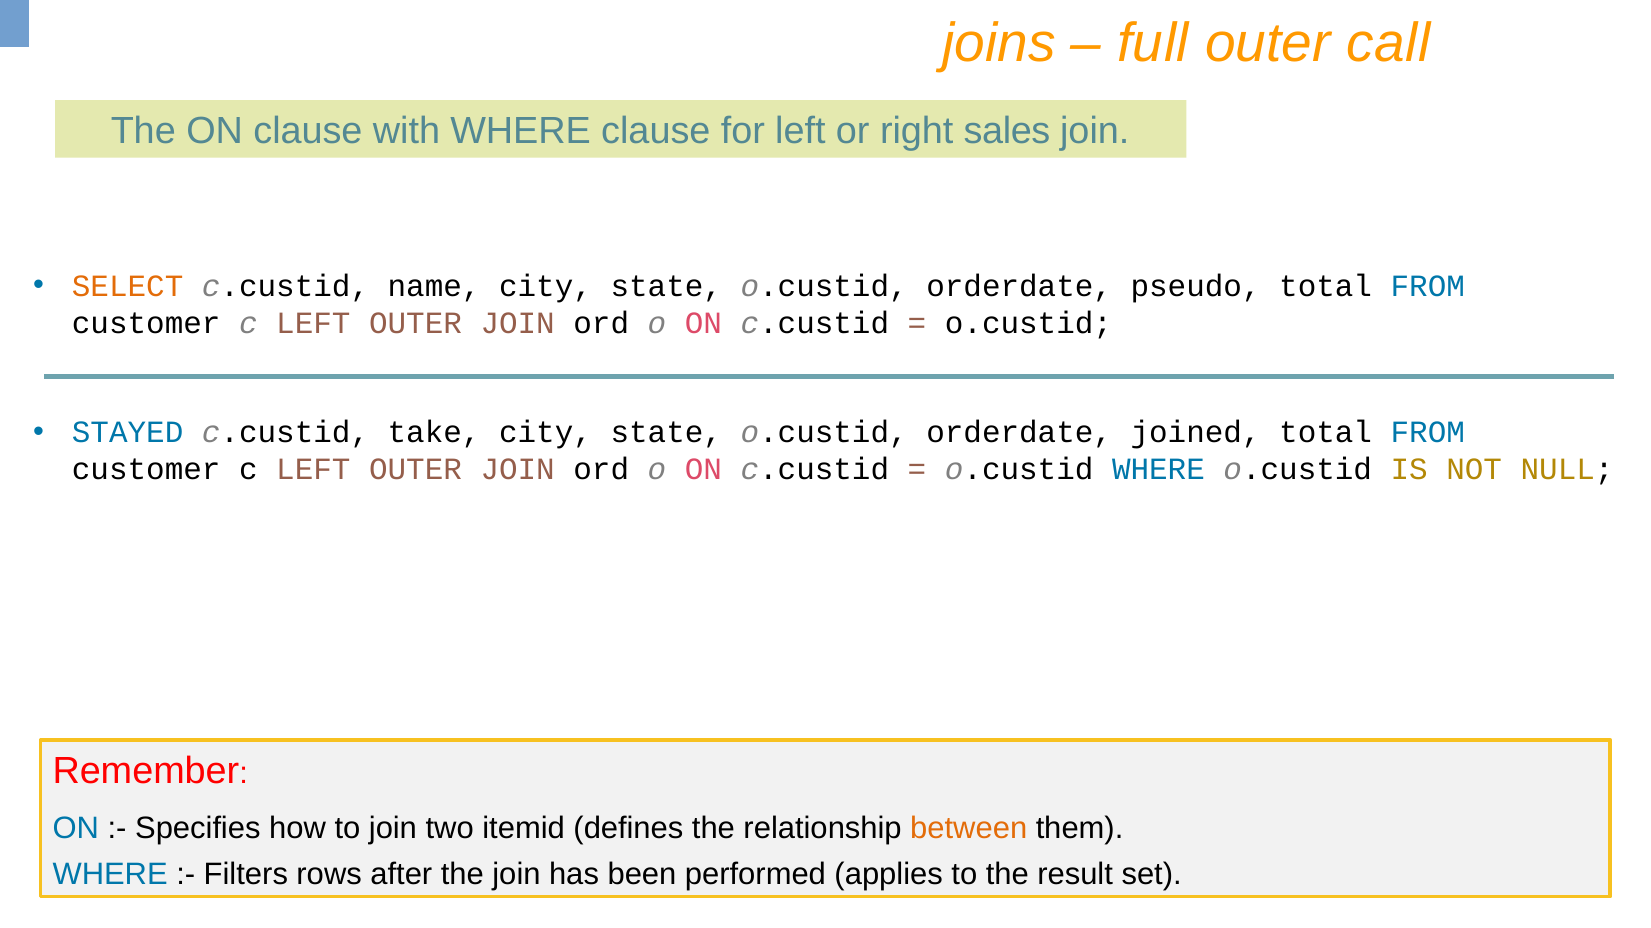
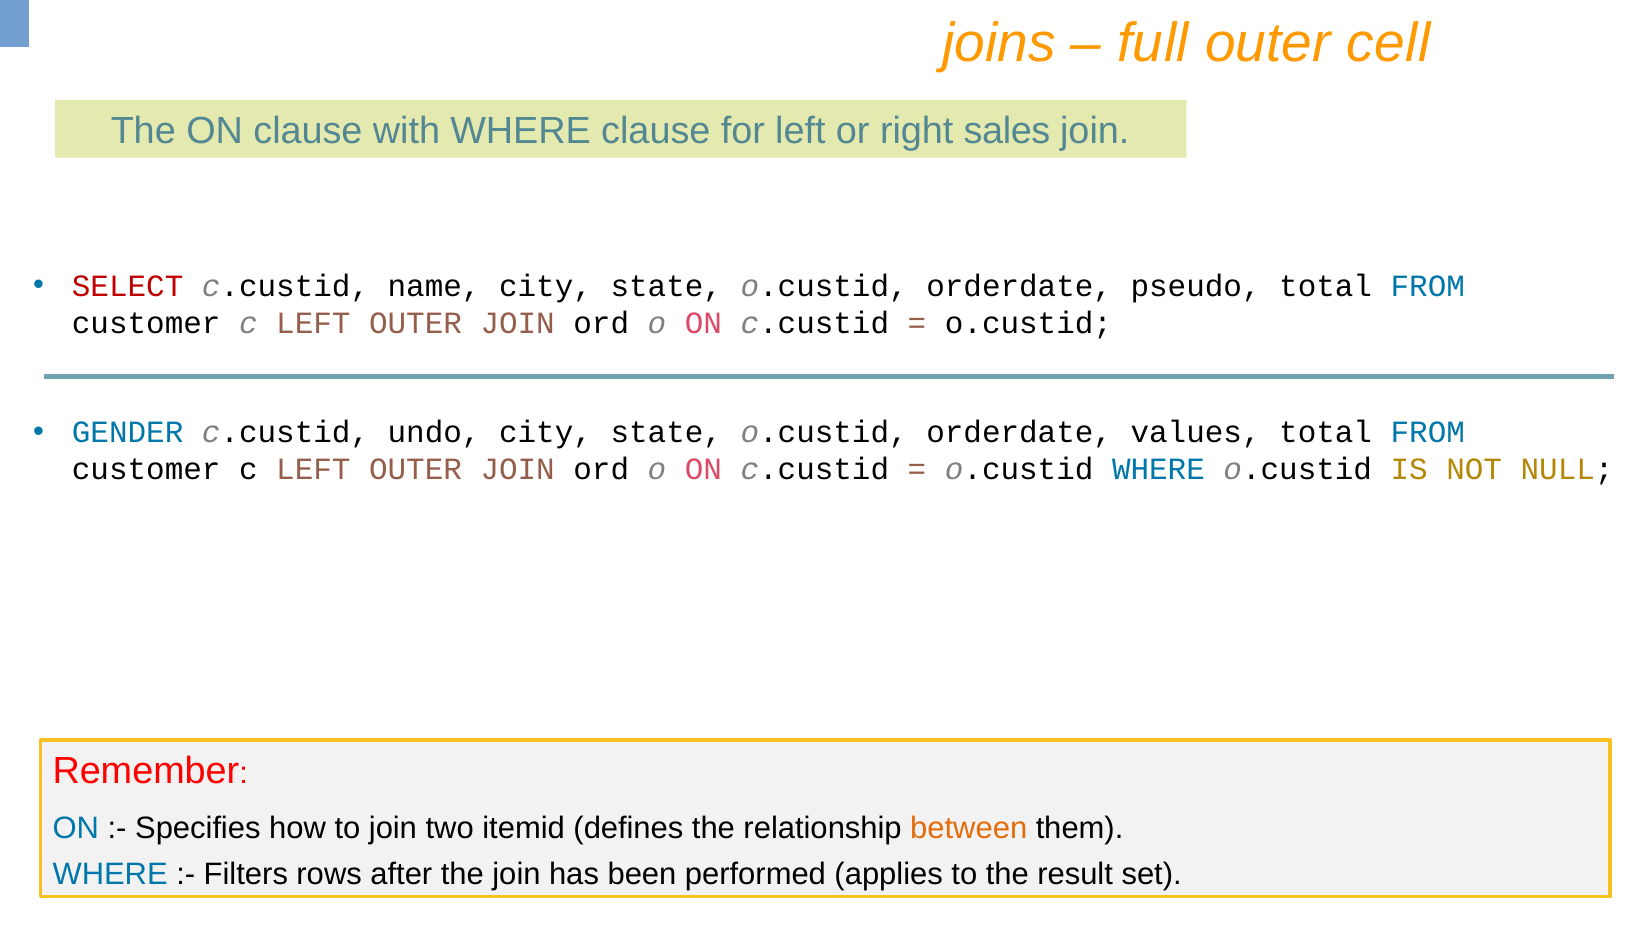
call: call -> cell (1389, 43)
SELECT colour: orange -> red (128, 287)
STAYED: STAYED -> GENDER (128, 433)
take: take -> undo (434, 433)
joined: joined -> values (1196, 433)
